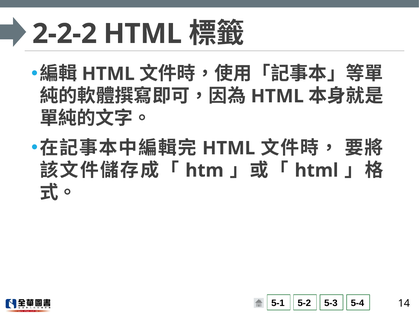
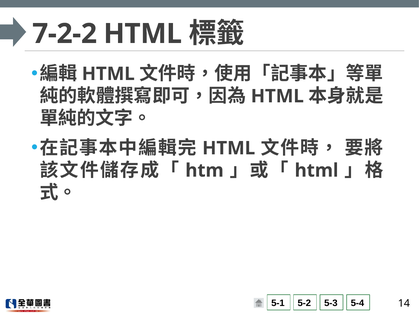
2-2-2: 2-2-2 -> 7-2-2 (65, 34)
